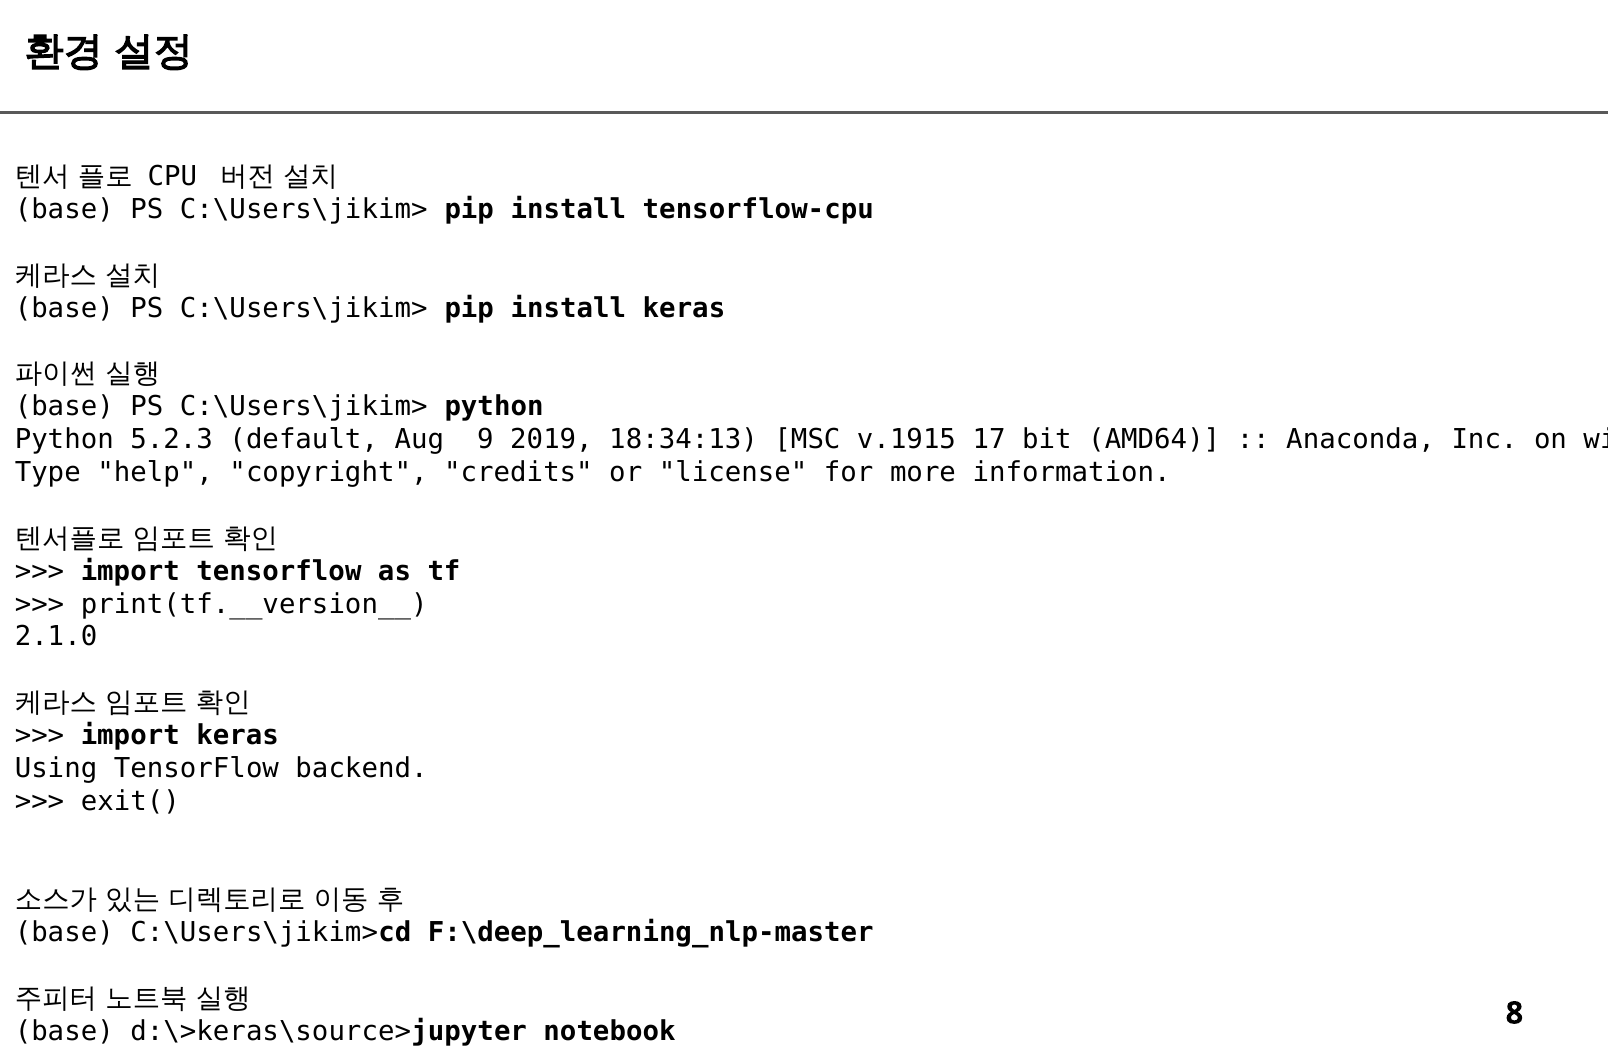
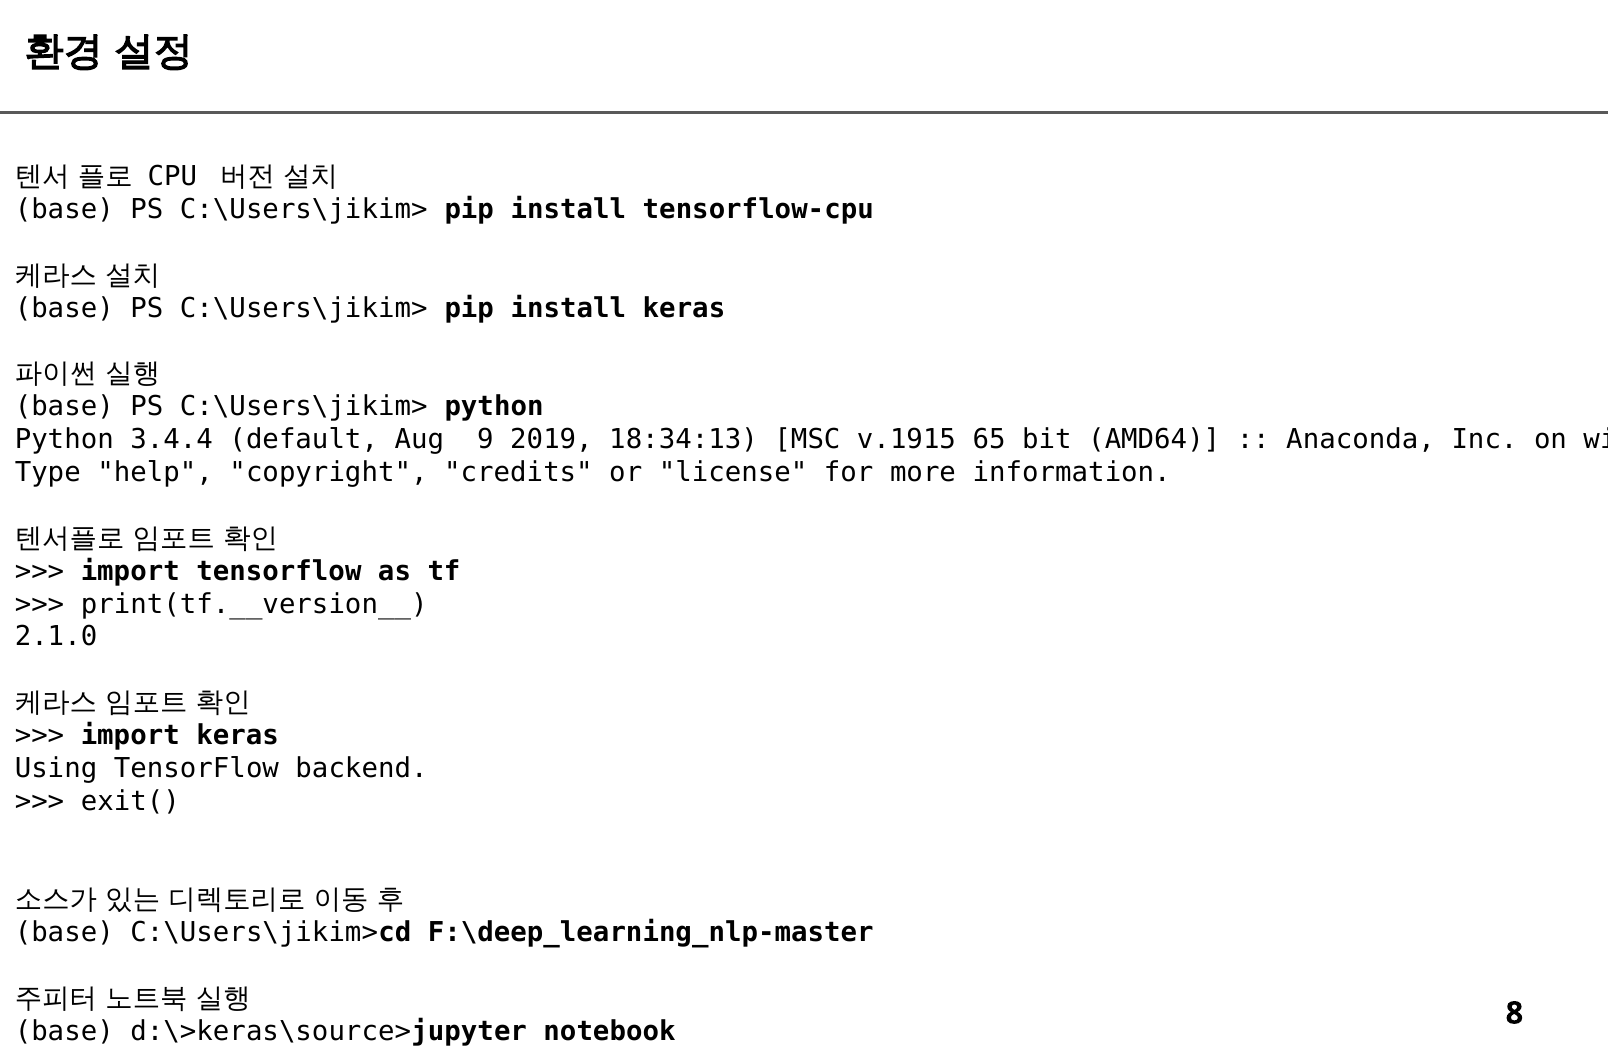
5.2.3: 5.2.3 -> 3.4.4 (172, 440)
17: 17 -> 65 (989, 440)
